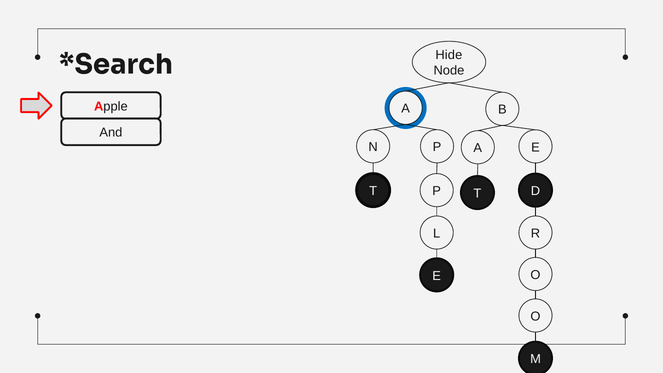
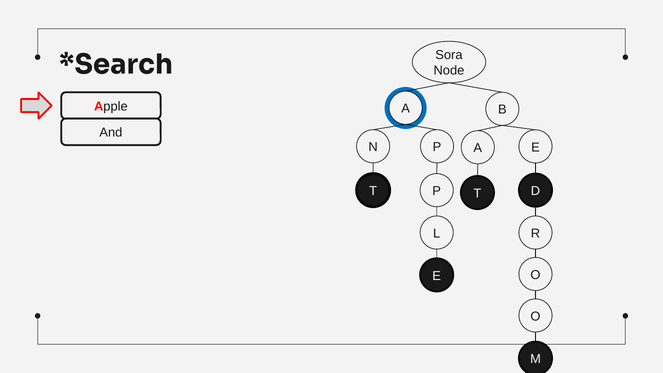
Hide: Hide -> Sora (449, 55)
